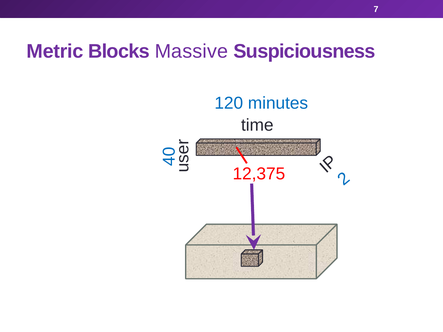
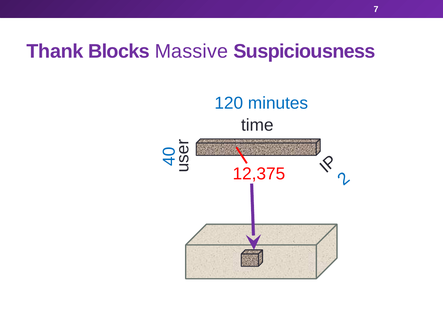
Metric: Metric -> Thank (55, 51)
